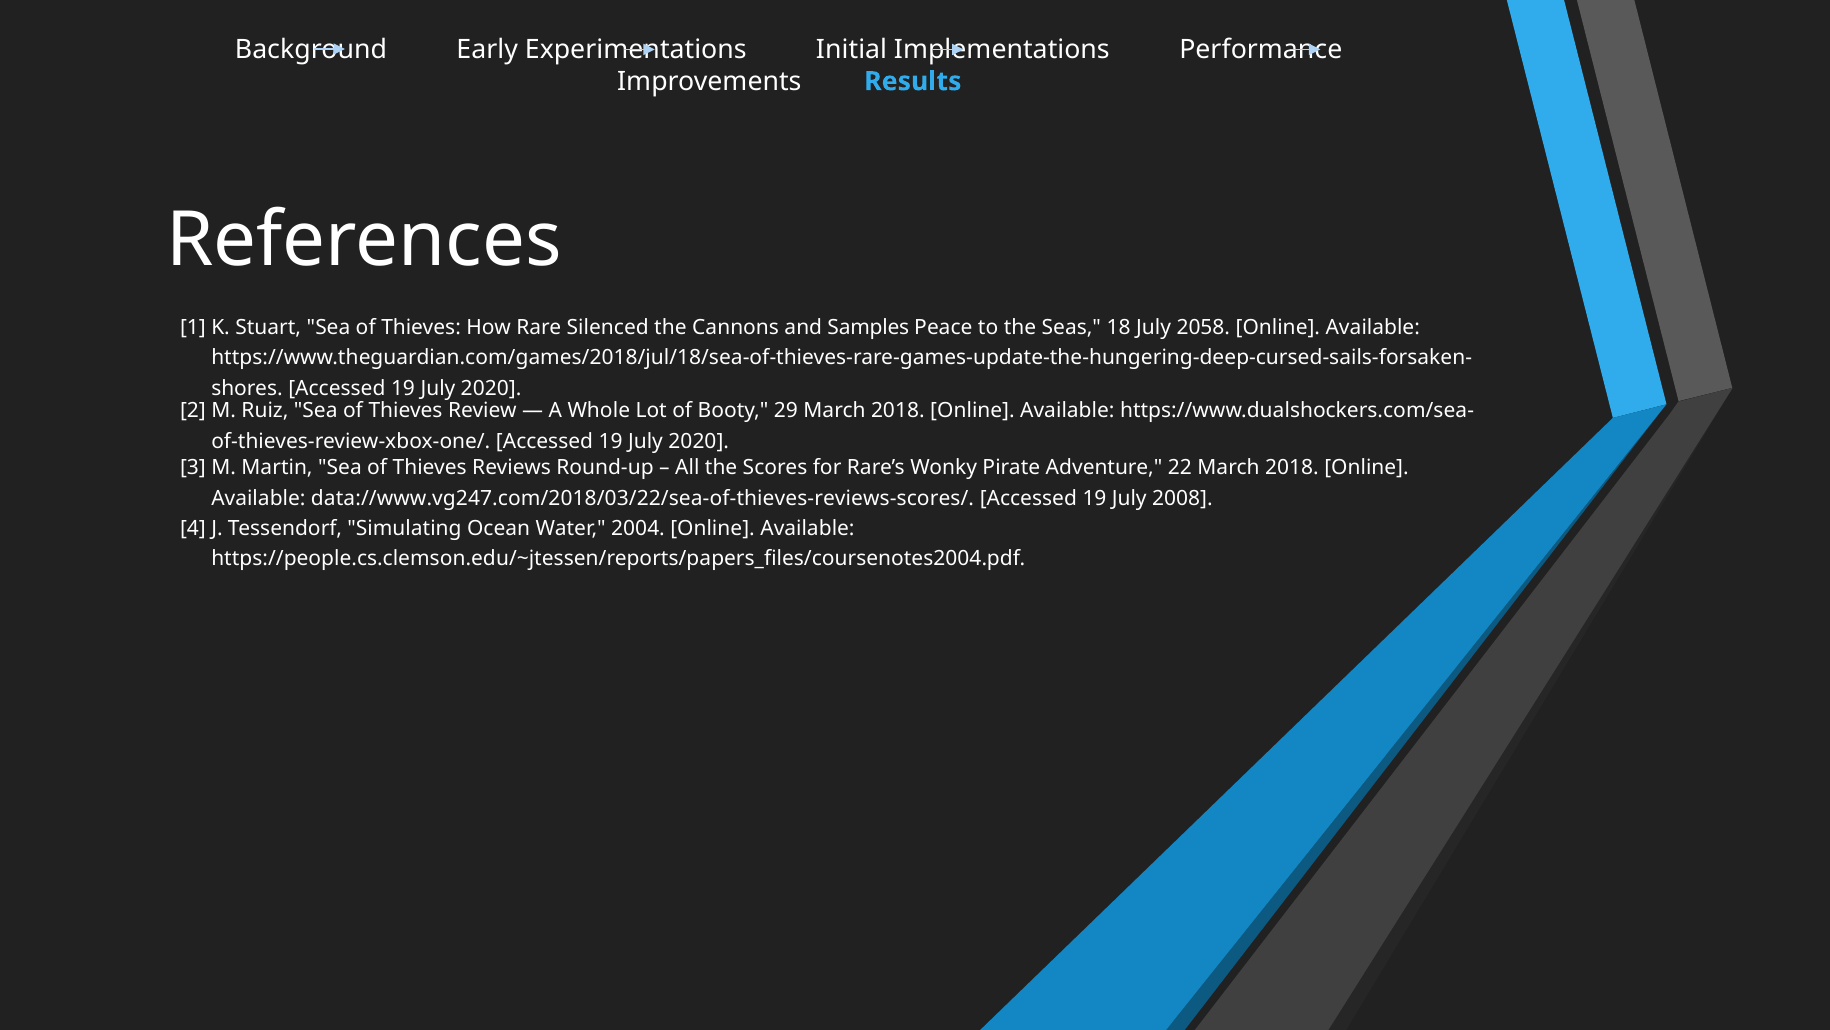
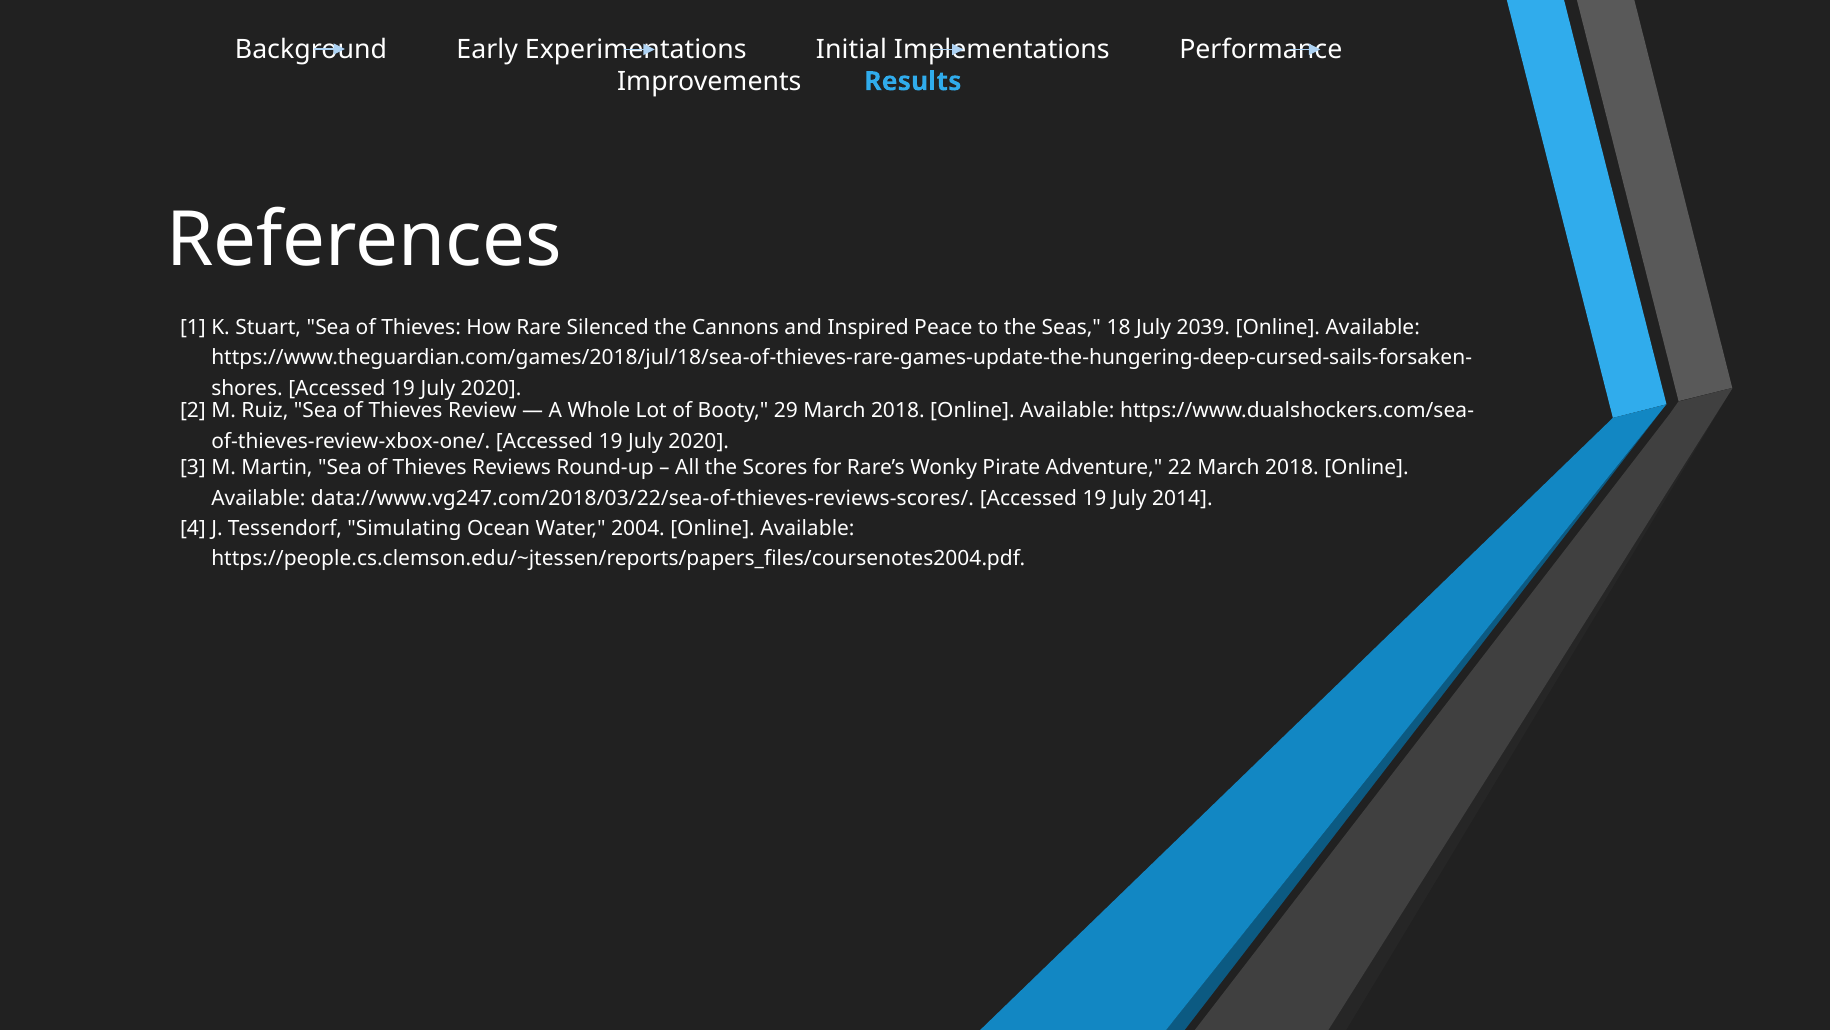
Samples: Samples -> Inspired (868, 327)
2058: 2058 -> 2039 (1203, 327)
2008: 2008 -> 2014 (1182, 498)
